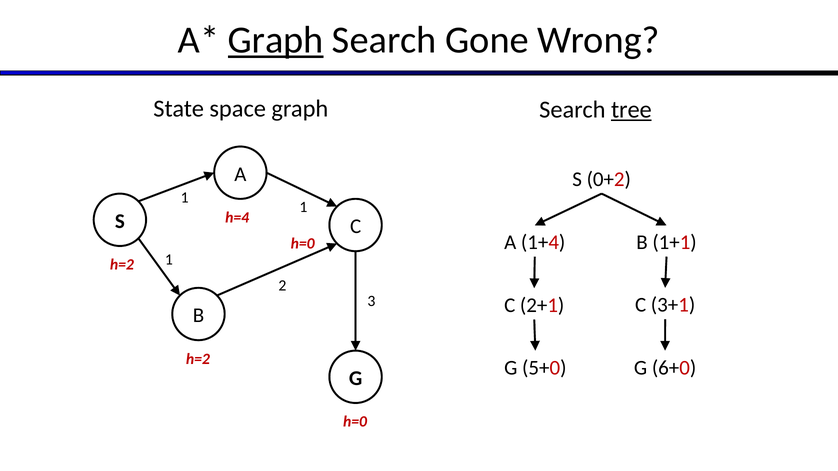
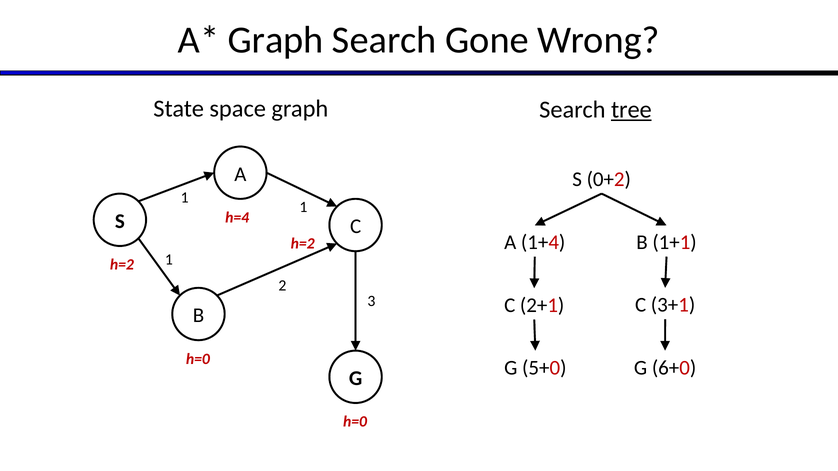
Graph underline: present -> none (276, 40)
h=0: h=0 -> h=2 (303, 244)
h=2: h=2 -> h=0 (198, 359)
